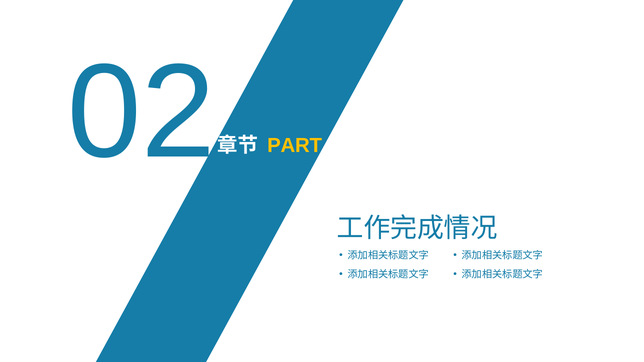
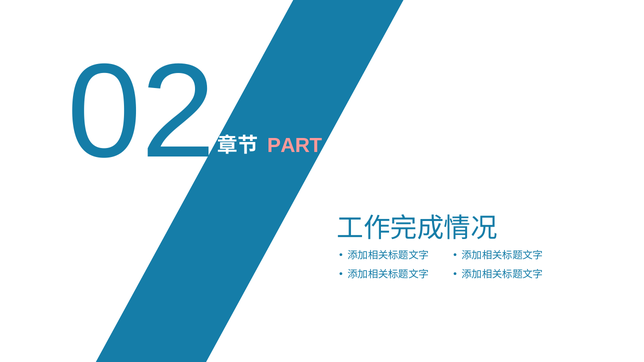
PART colour: yellow -> pink (295, 146)
